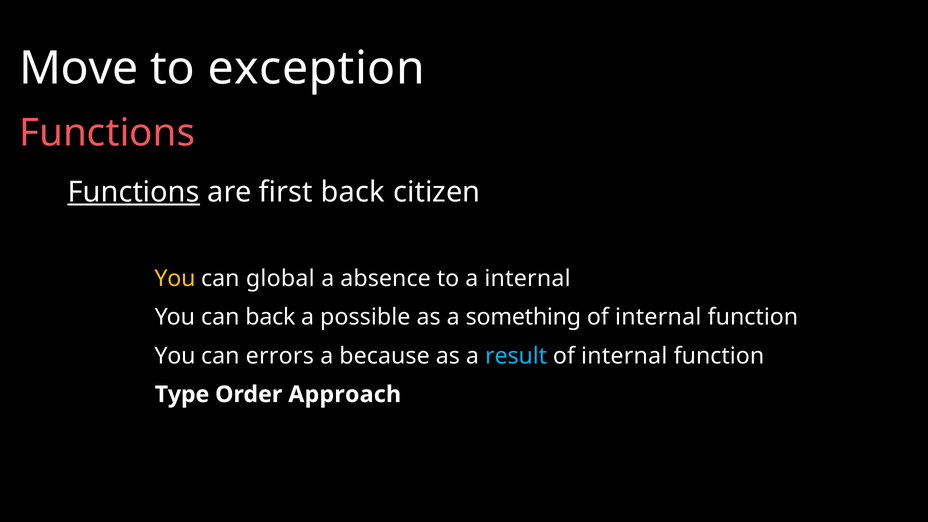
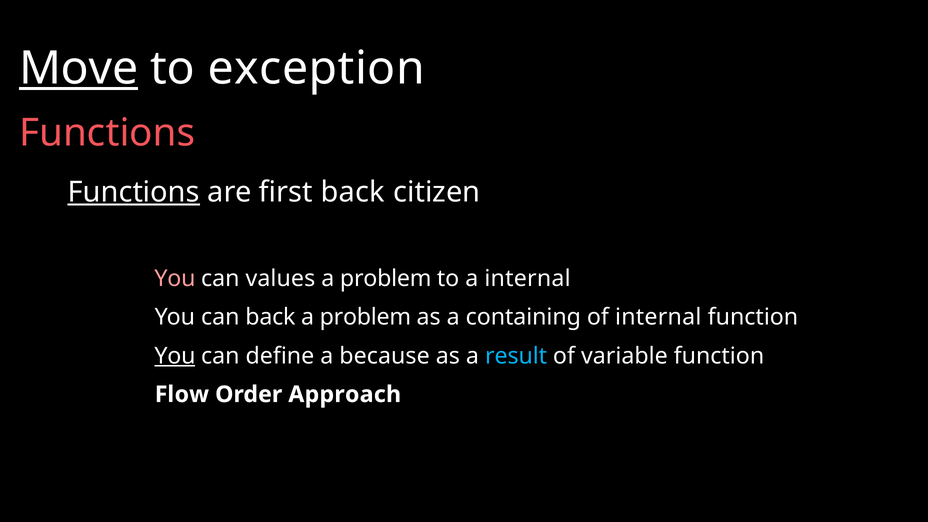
Move underline: none -> present (79, 69)
You colour: yellow -> pink (175, 279)
global: global -> values (280, 279)
absence: absence -> problem (386, 279)
possible: possible -> problem (365, 317)
something: something -> containing (523, 317)
You underline: none -> present (175, 356)
errors: errors -> define (280, 356)
internal: internal -> variable (624, 356)
Type: Type -> Flow (182, 394)
